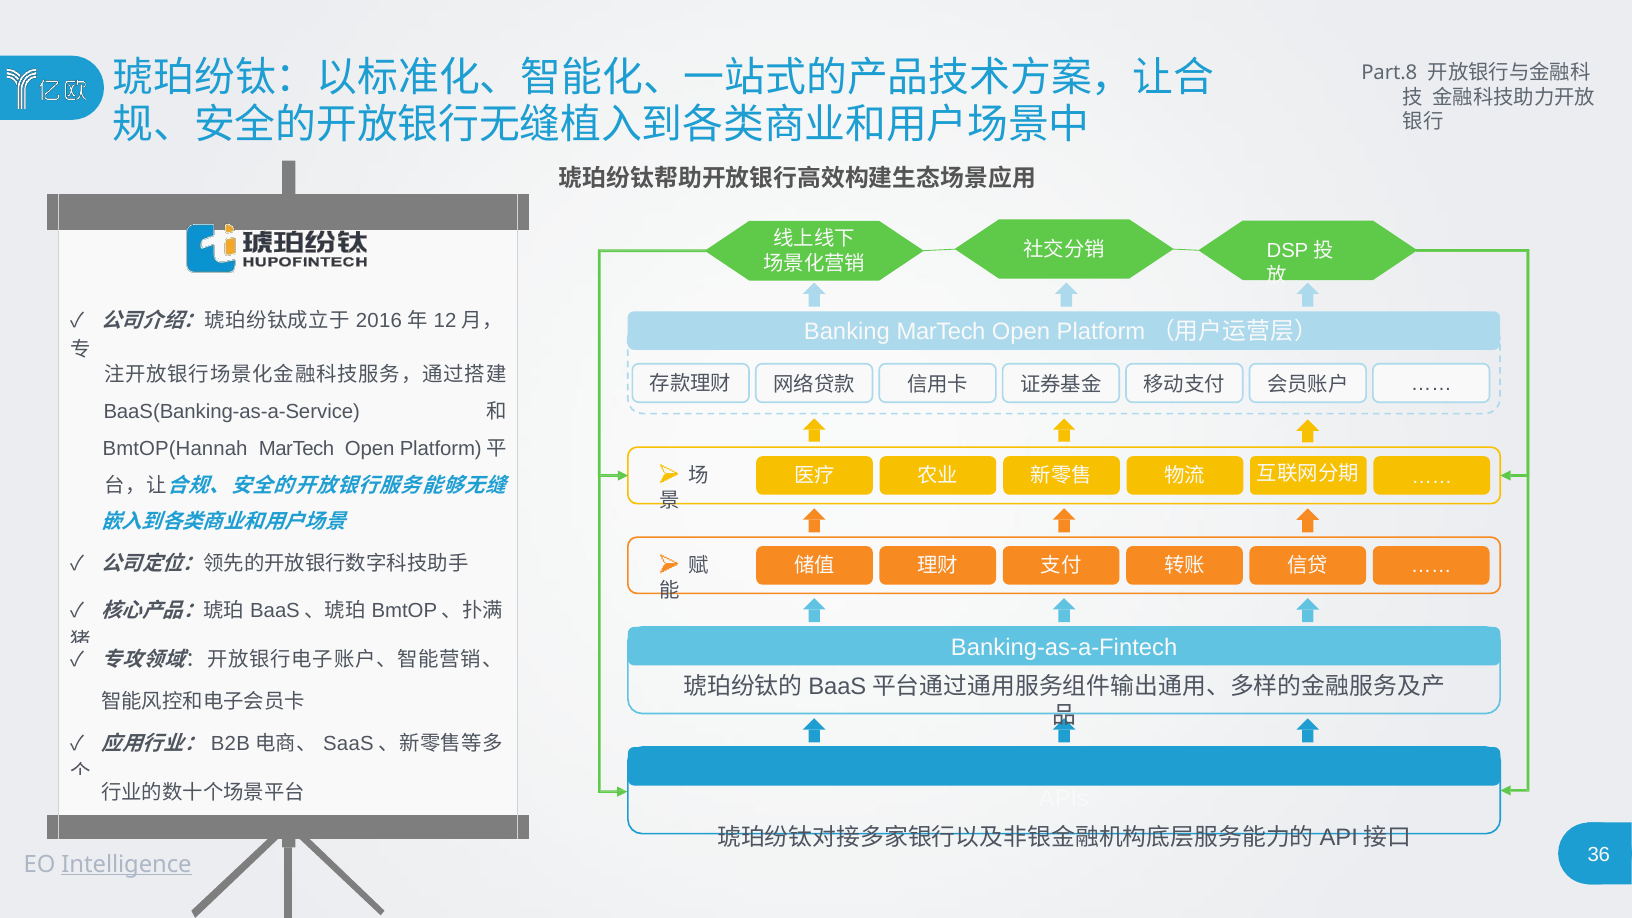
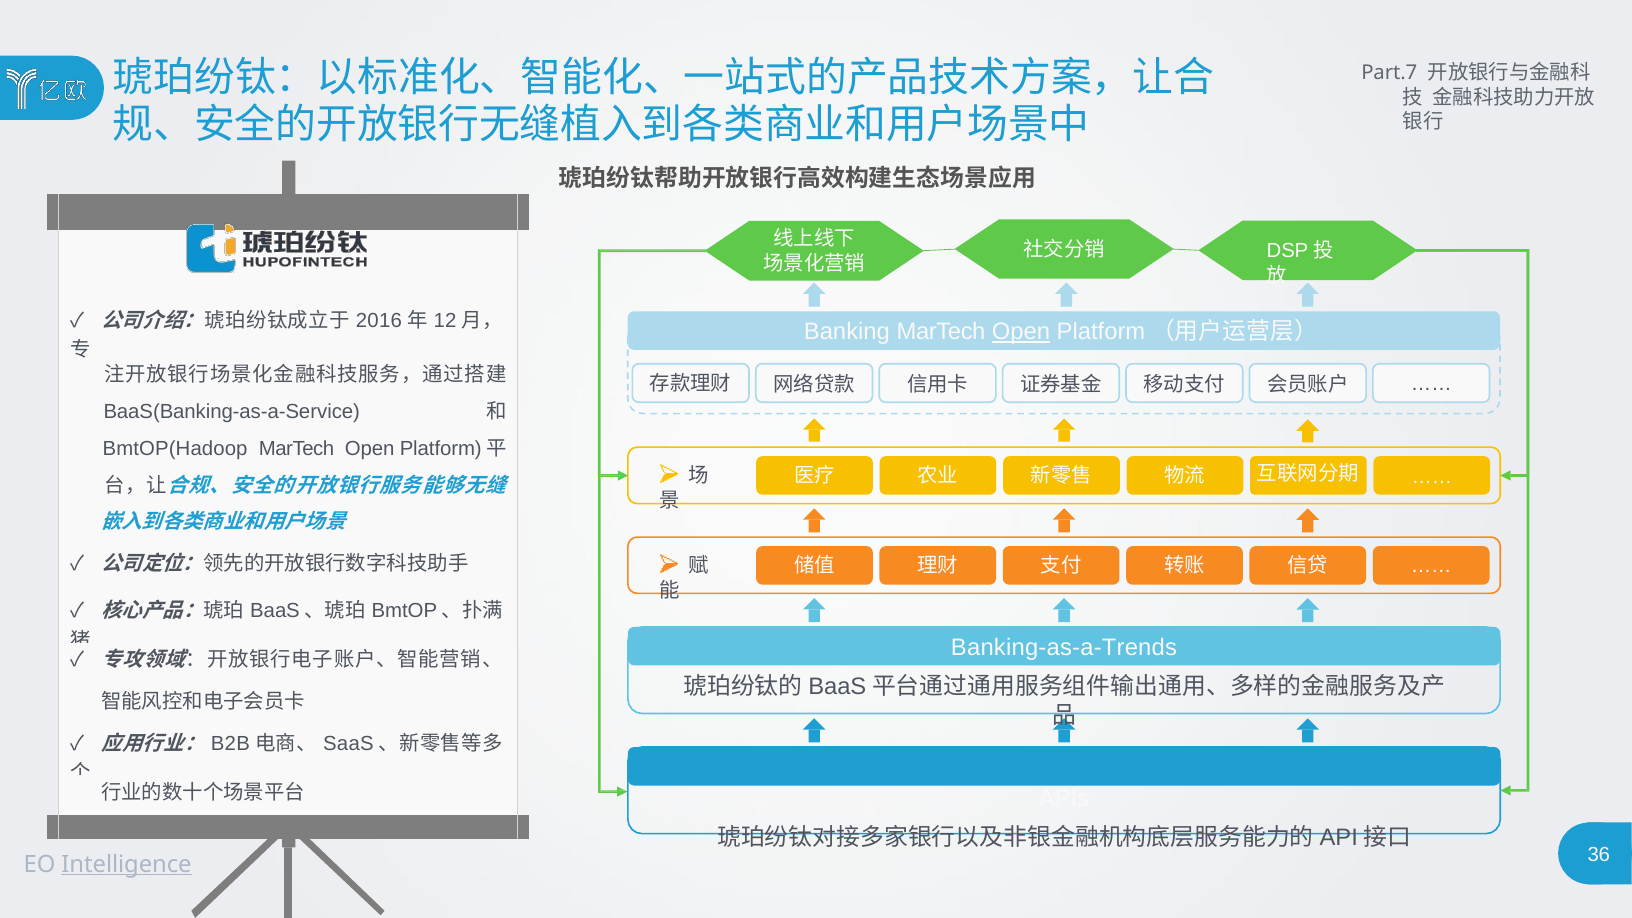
Part.8: Part.8 -> Part.7 (1389, 73)
Open underline: none -> present (1021, 332)
BmtOP(Hannah: BmtOP(Hannah -> BmtOP(Hadoop (175, 449)
Banking-as-a-Fintech: Banking-as-a-Fintech -> Banking-as-a-Trends (1064, 647)
